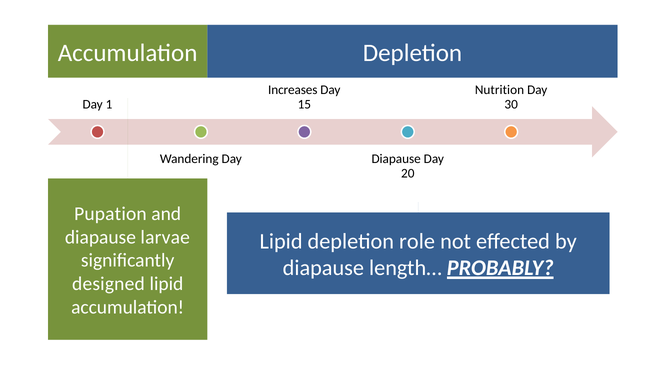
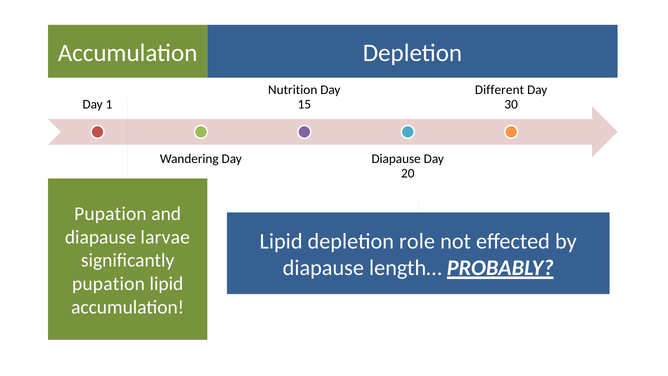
Increases: Increases -> Nutrition (293, 90)
Nutrition: Nutrition -> Different (500, 90)
designed: designed -> pupation (108, 284)
